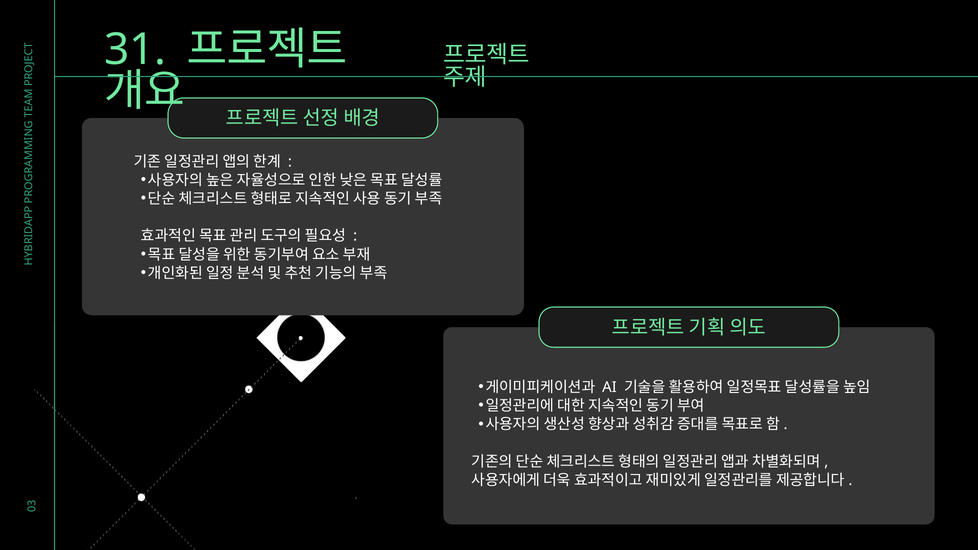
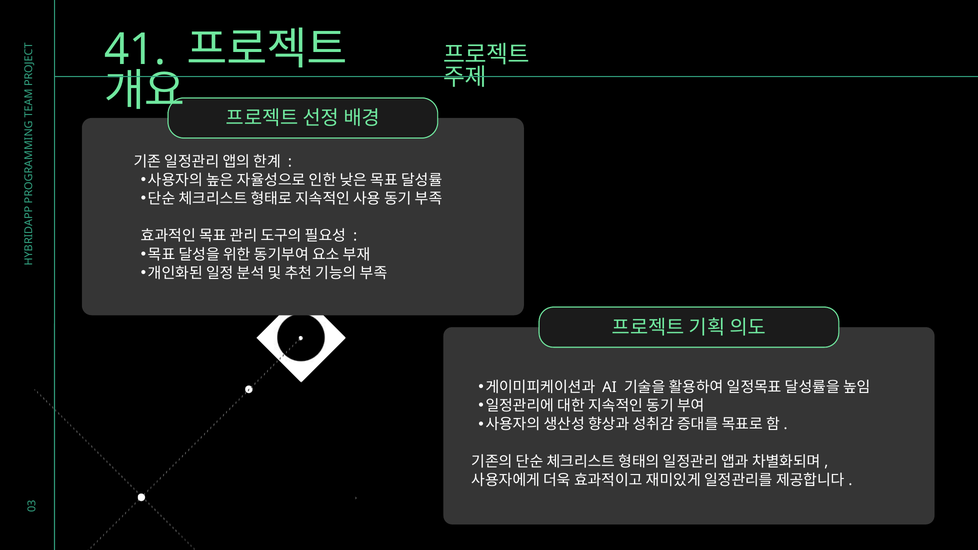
31: 31 -> 41 (135, 50)
